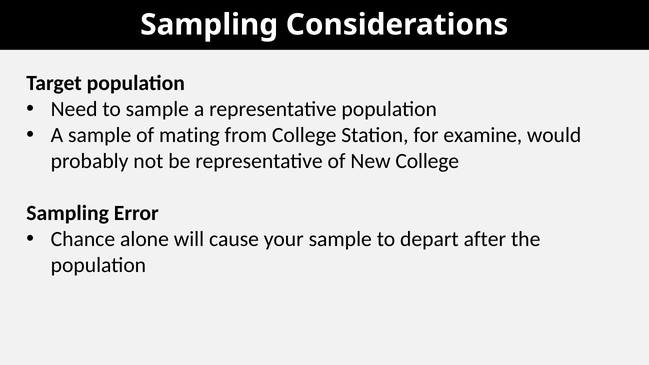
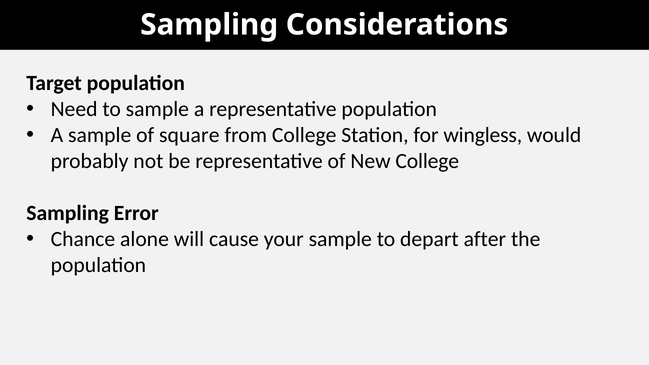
mating: mating -> square (189, 135)
examine: examine -> wingless (483, 135)
